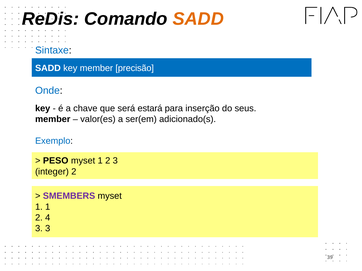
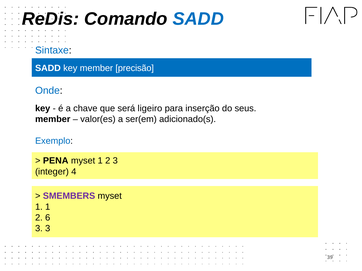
SADD colour: orange -> blue (198, 19)
estará: estará -> ligeiro (150, 109)
PESO: PESO -> PENA (56, 161)
integer 2: 2 -> 4 (74, 172)
4: 4 -> 6 (48, 218)
